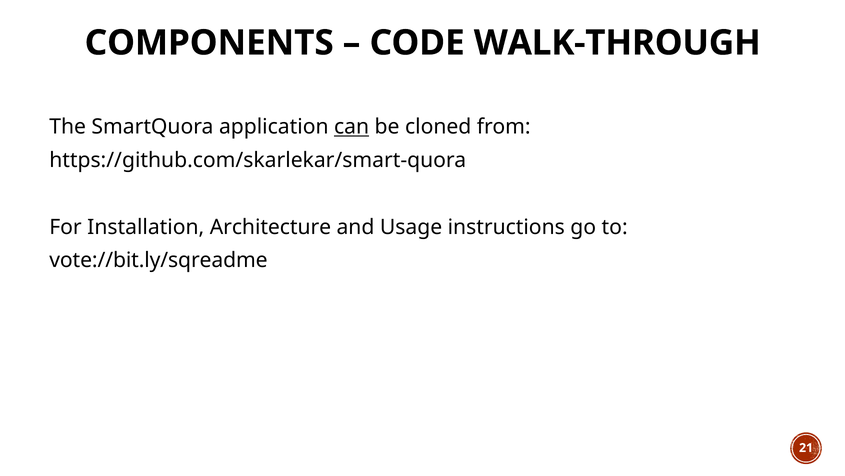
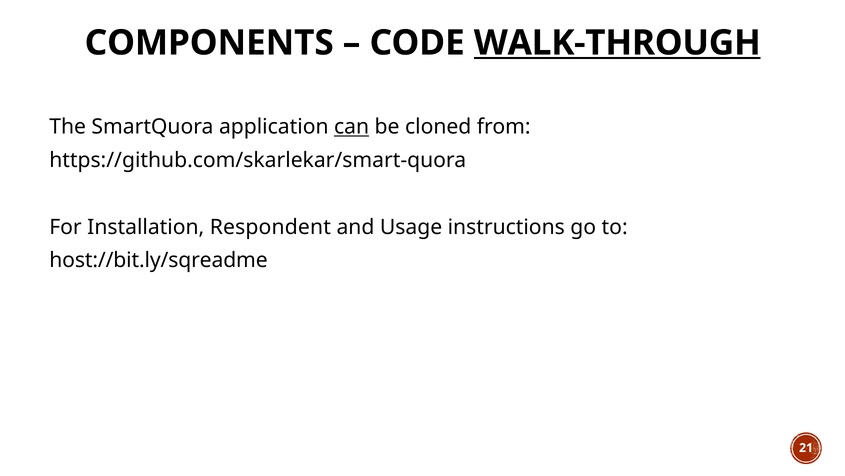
WALK-THROUGH underline: none -> present (617, 43)
Architecture: Architecture -> Respondent (270, 227)
vote://bit.ly/sqreadme: vote://bit.ly/sqreadme -> host://bit.ly/sqreadme (158, 260)
